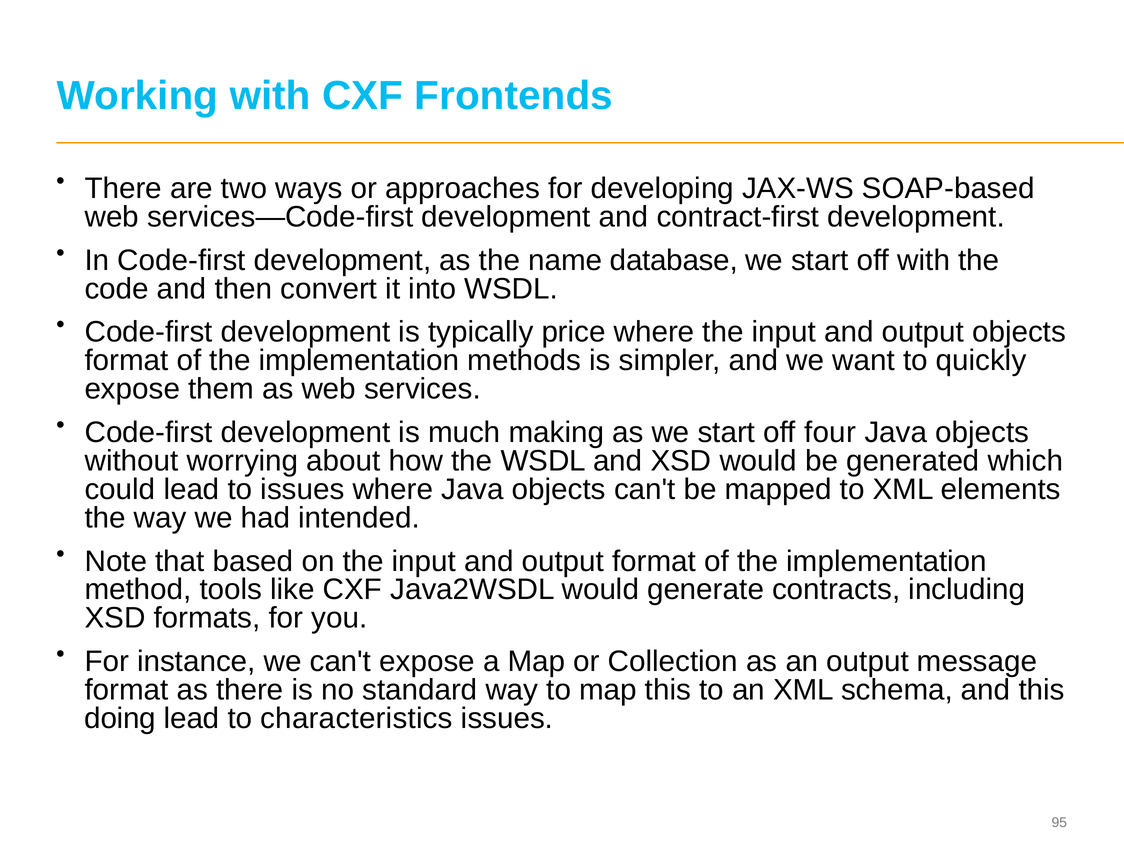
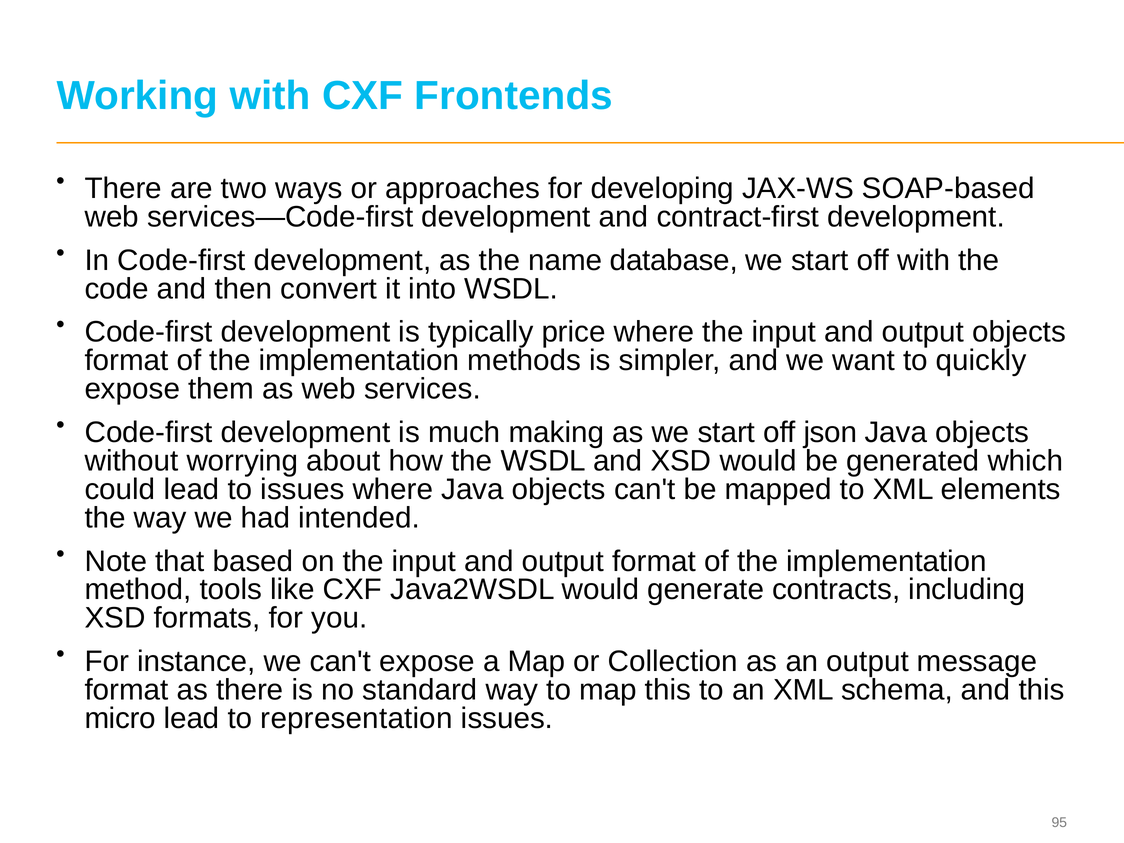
four: four -> json (830, 432)
doing: doing -> micro (120, 718)
characteristics: characteristics -> representation (357, 718)
